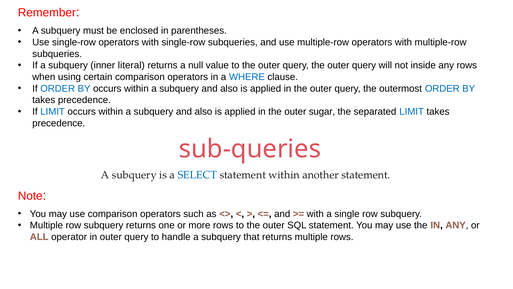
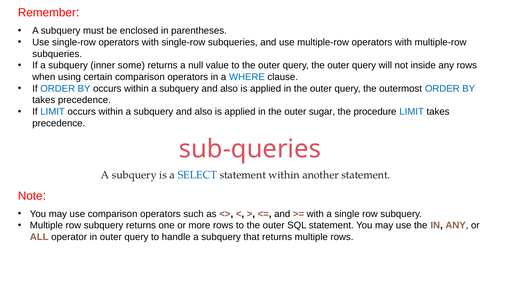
literal: literal -> some (131, 65)
separated: separated -> procedure (375, 112)
